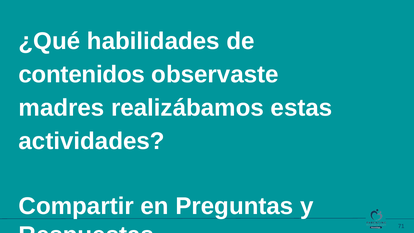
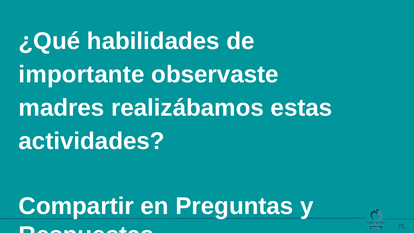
contenidos: contenidos -> importante (82, 74)
